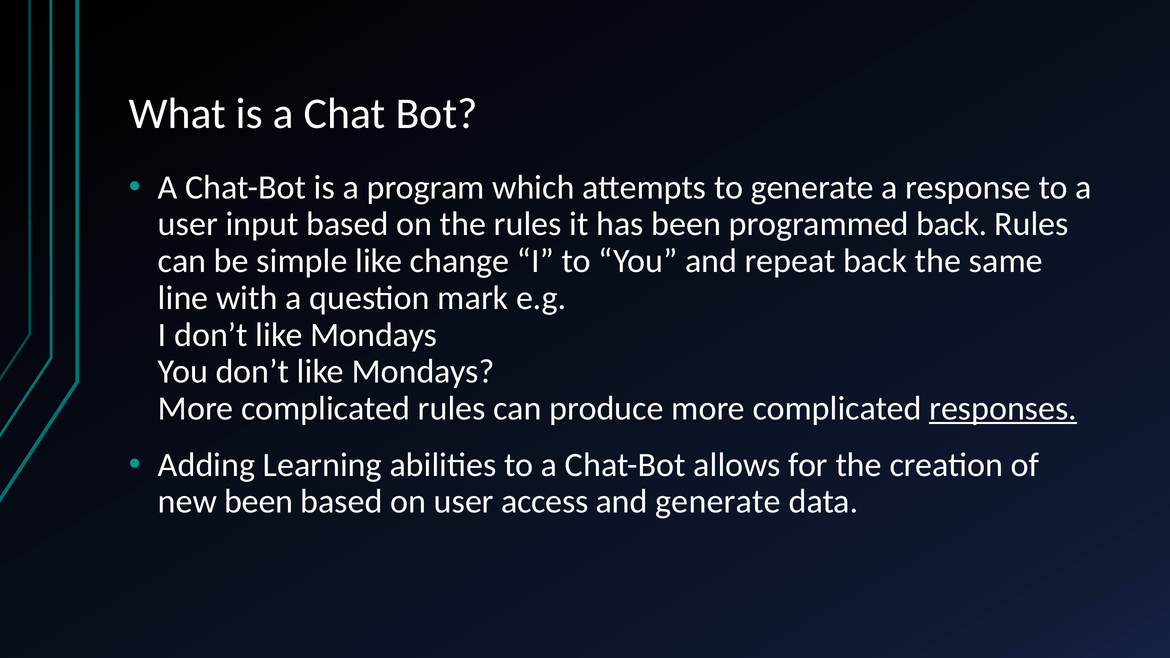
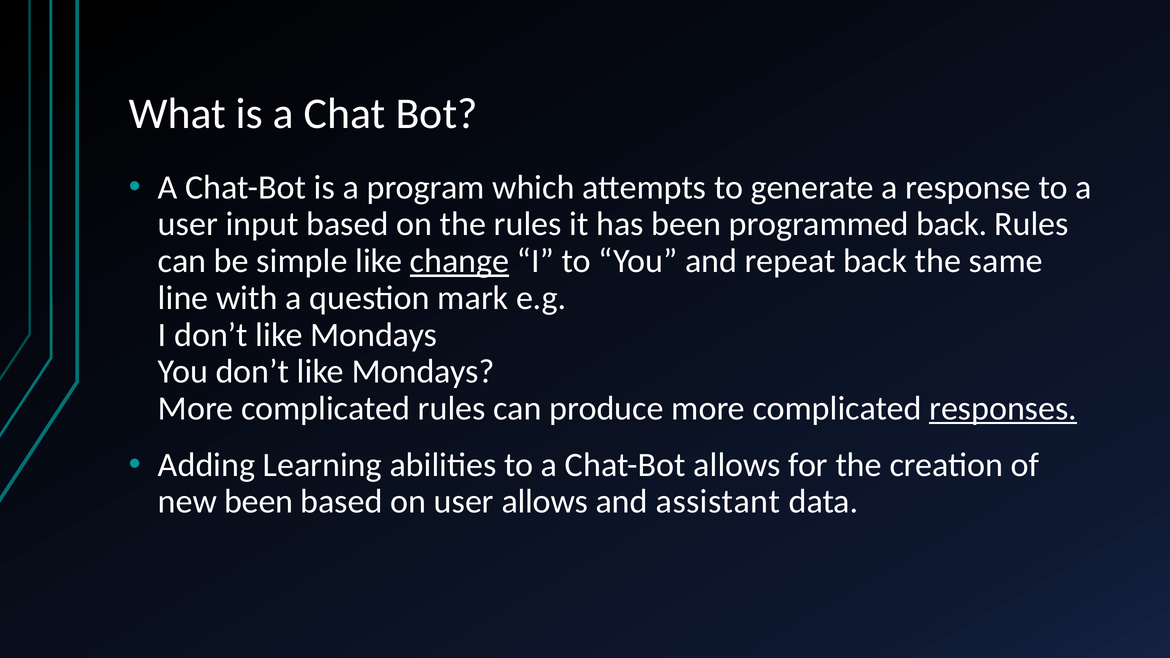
change underline: none -> present (460, 261)
user access: access -> allows (545, 502)
and generate: generate -> assistant (718, 502)
